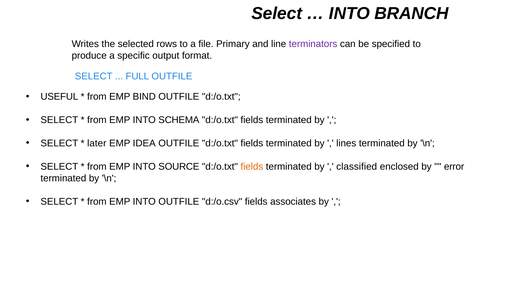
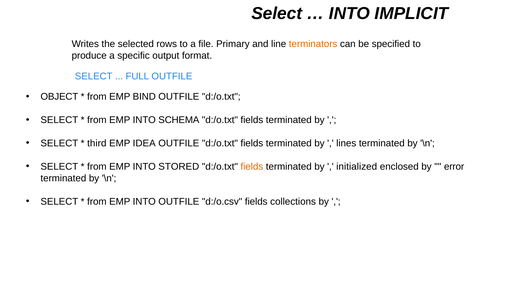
BRANCH: BRANCH -> IMPLICIT (411, 13)
terminators colour: purple -> orange (313, 44)
USEFUL: USEFUL -> OBJECT (59, 97)
later: later -> third (97, 143)
SOURCE: SOURCE -> STORED (179, 166)
classified: classified -> initialized (357, 166)
associates: associates -> collections (293, 201)
